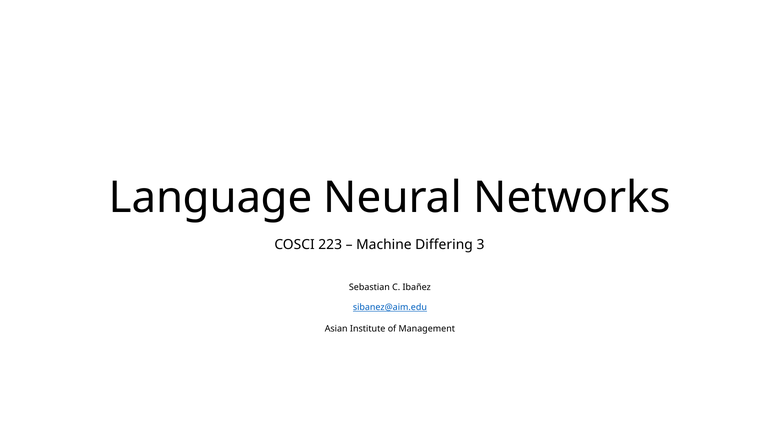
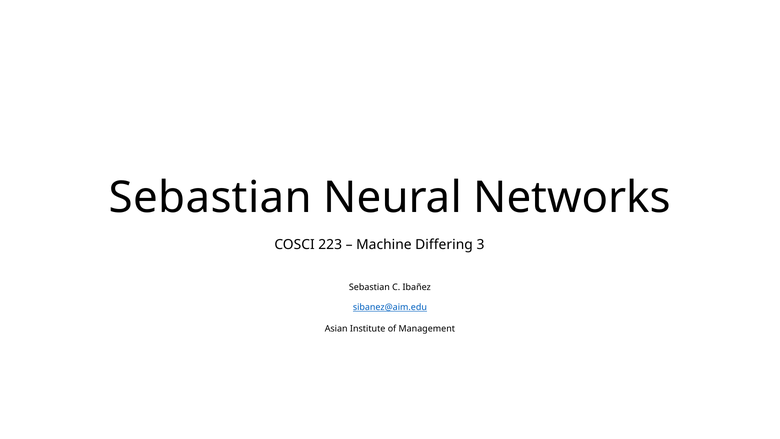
Language: Language -> Sebastian (210, 198)
